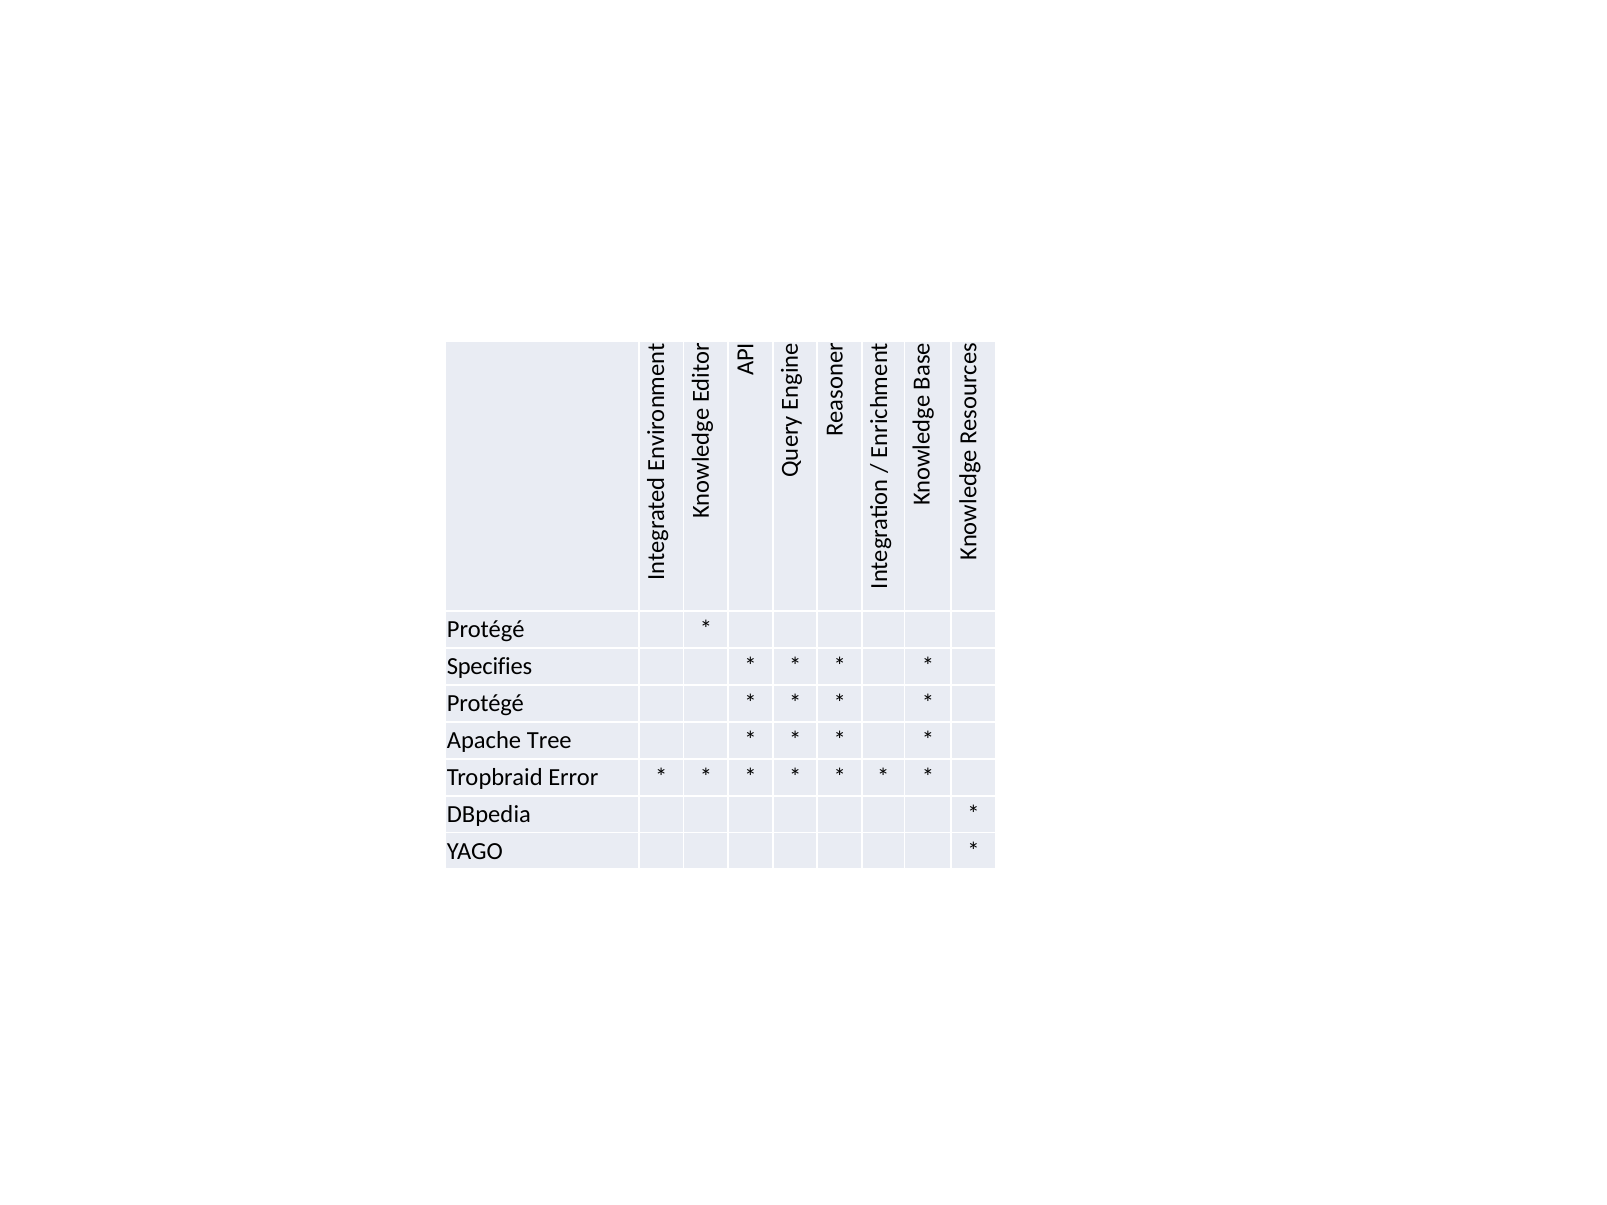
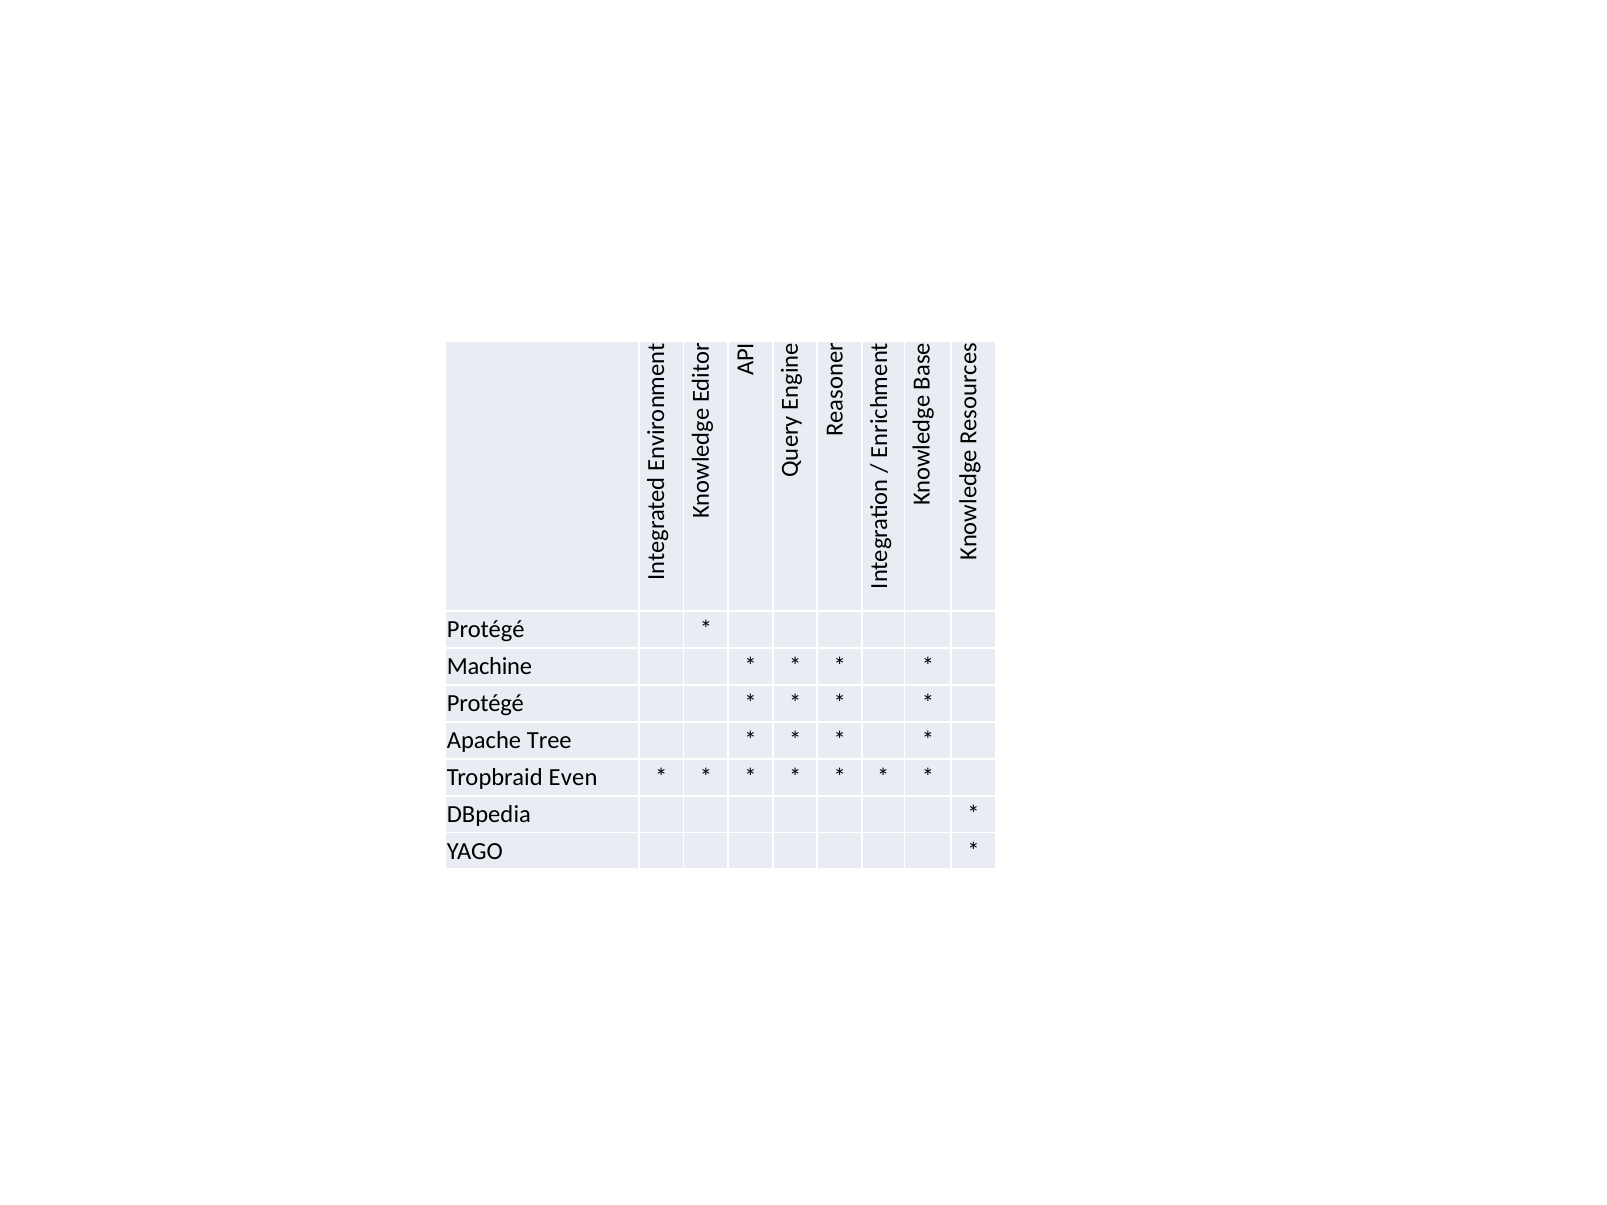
Specifies: Specifies -> Machine (489, 667)
Error: Error -> Even (573, 778)
